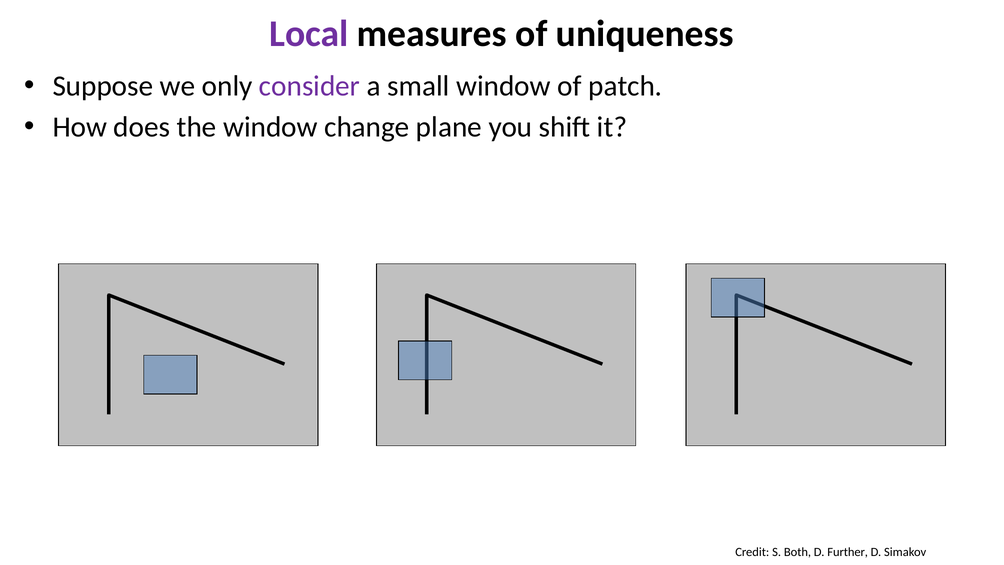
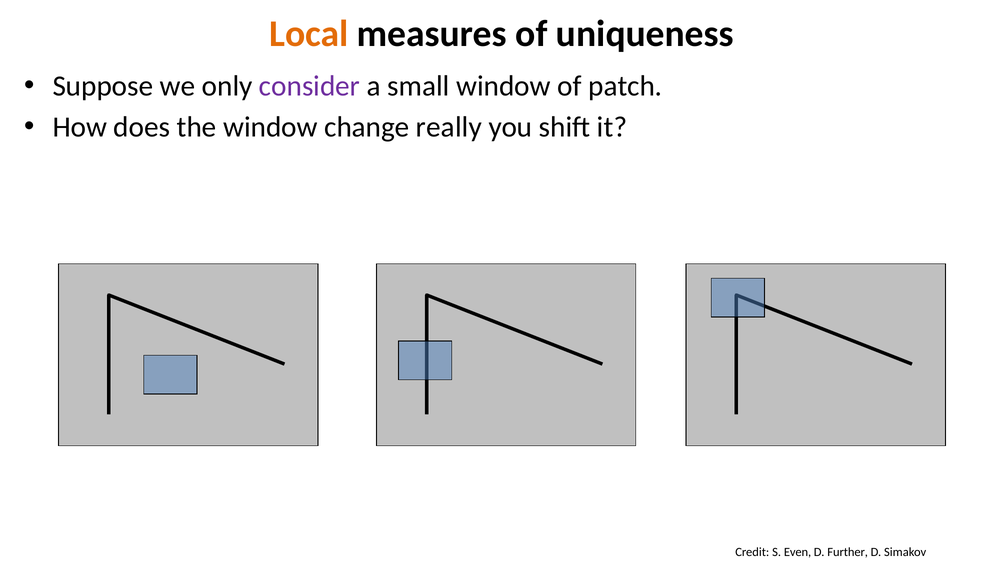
Local colour: purple -> orange (309, 34)
plane: plane -> really (449, 127)
Both: Both -> Even (798, 552)
